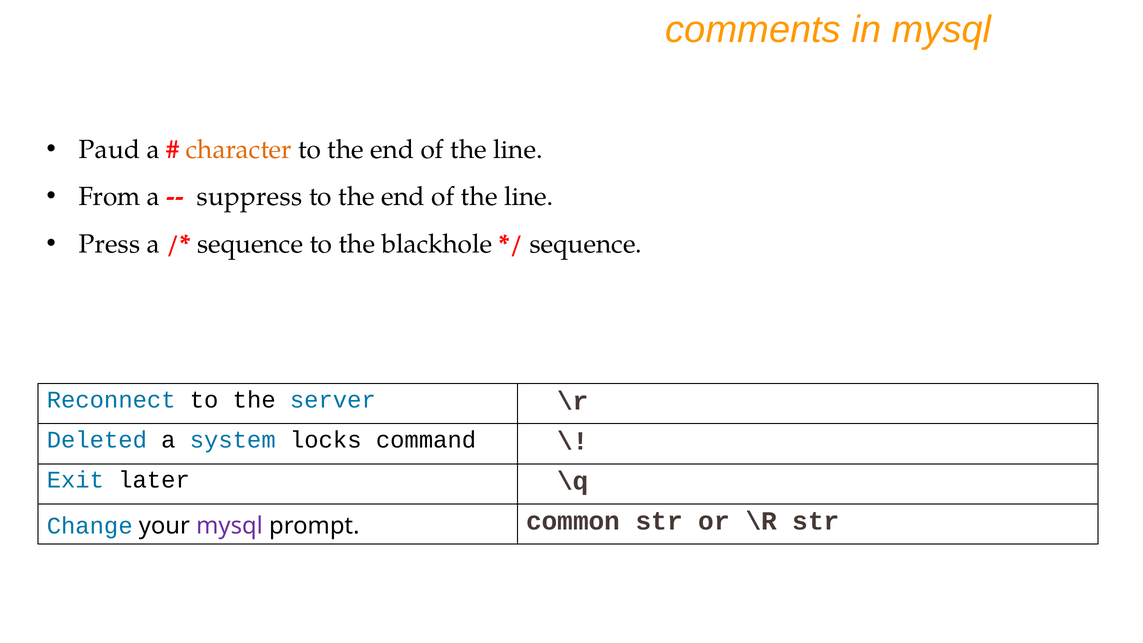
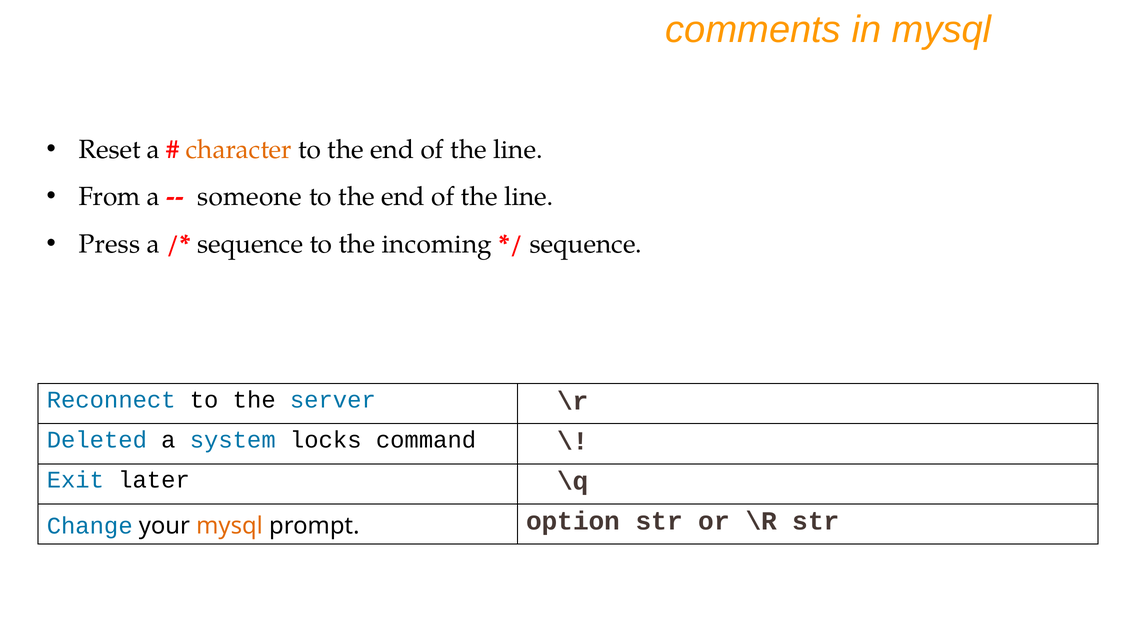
Paud: Paud -> Reset (110, 150)
suppress: suppress -> someone (250, 197)
blackhole: blackhole -> incoming (437, 244)
mysql colour: purple -> orange (230, 526)
common: common -> option (573, 521)
